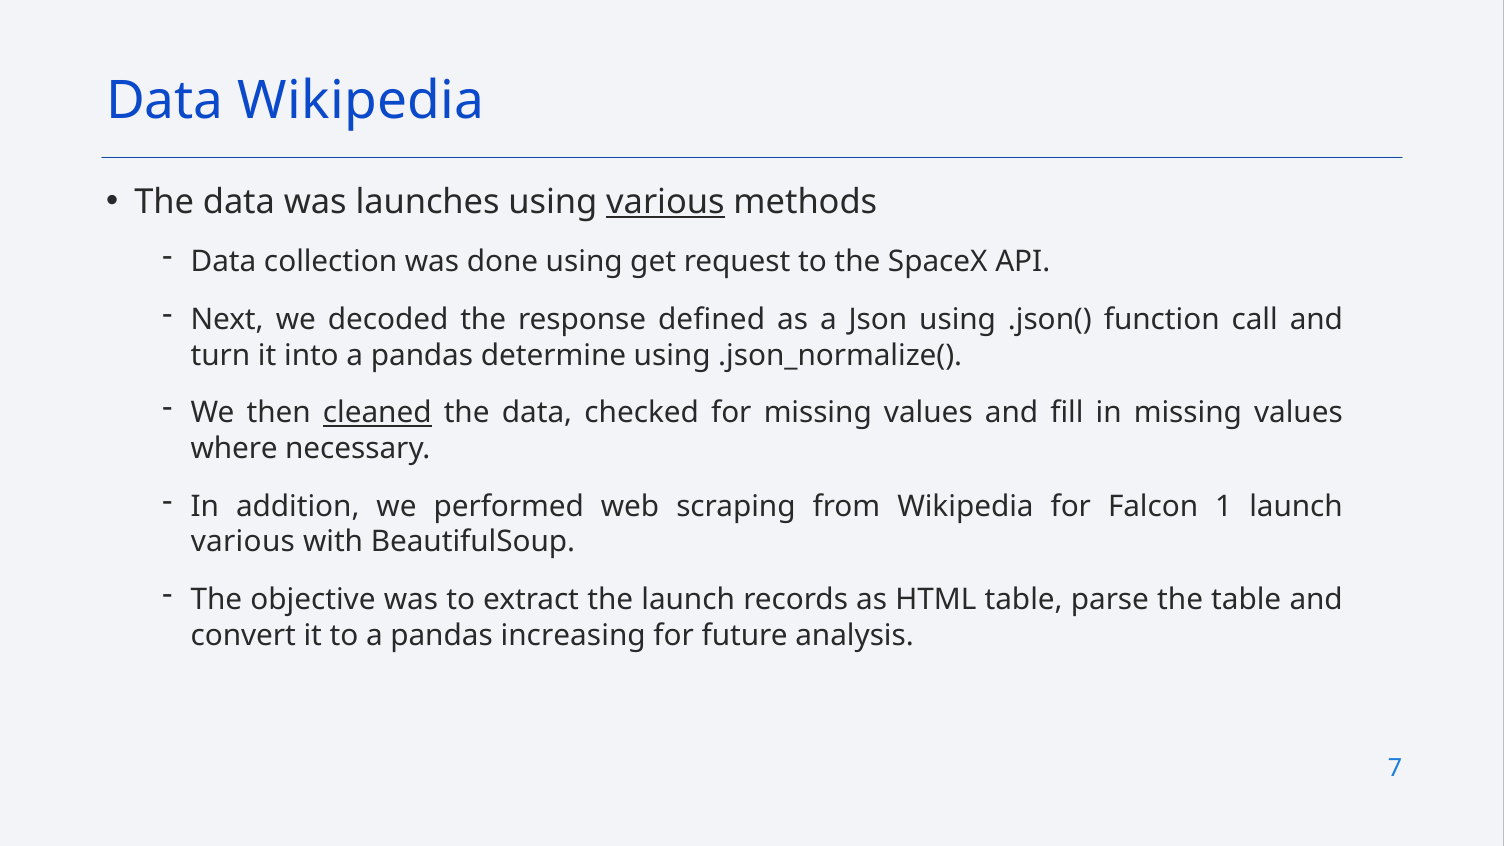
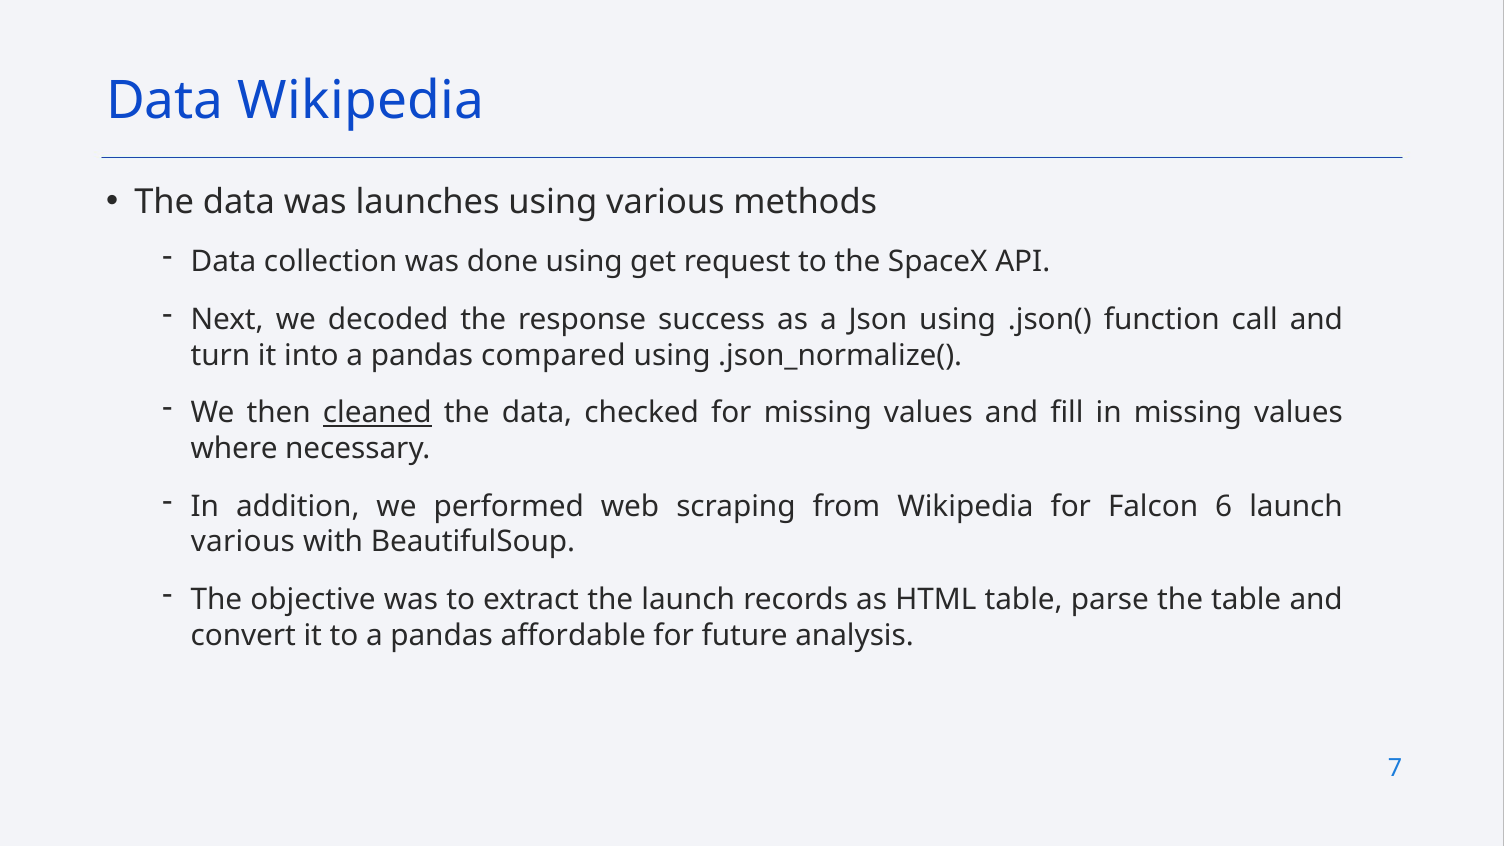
various underline: present -> none (665, 202)
defined: defined -> success (712, 320)
determine: determine -> compared (553, 355)
1: 1 -> 6 (1224, 506)
increasing: increasing -> affordable (573, 635)
